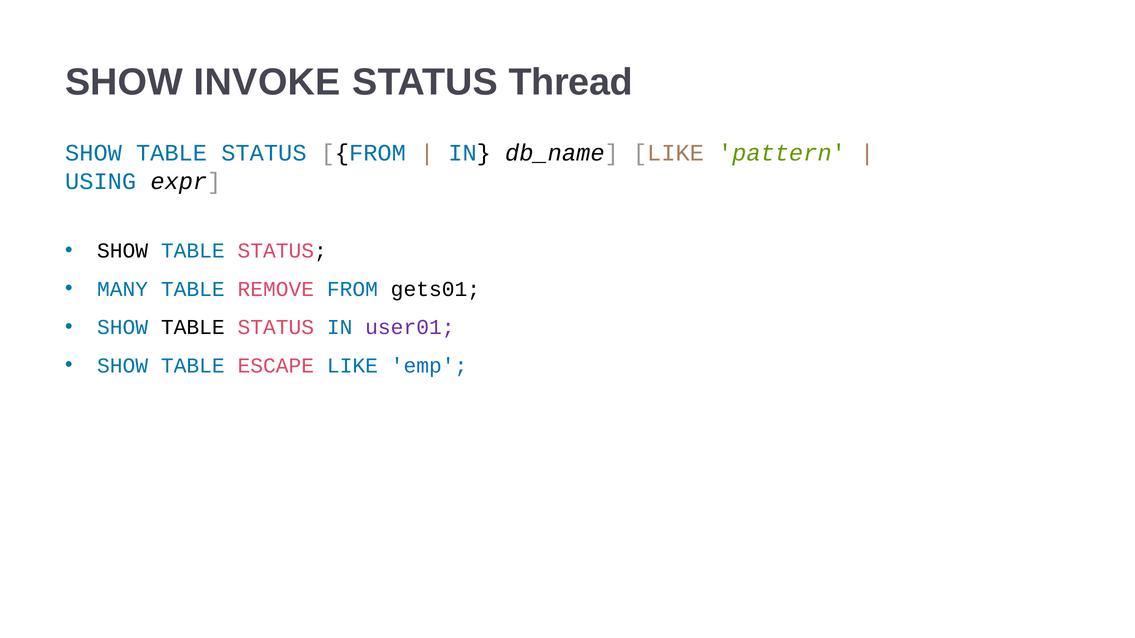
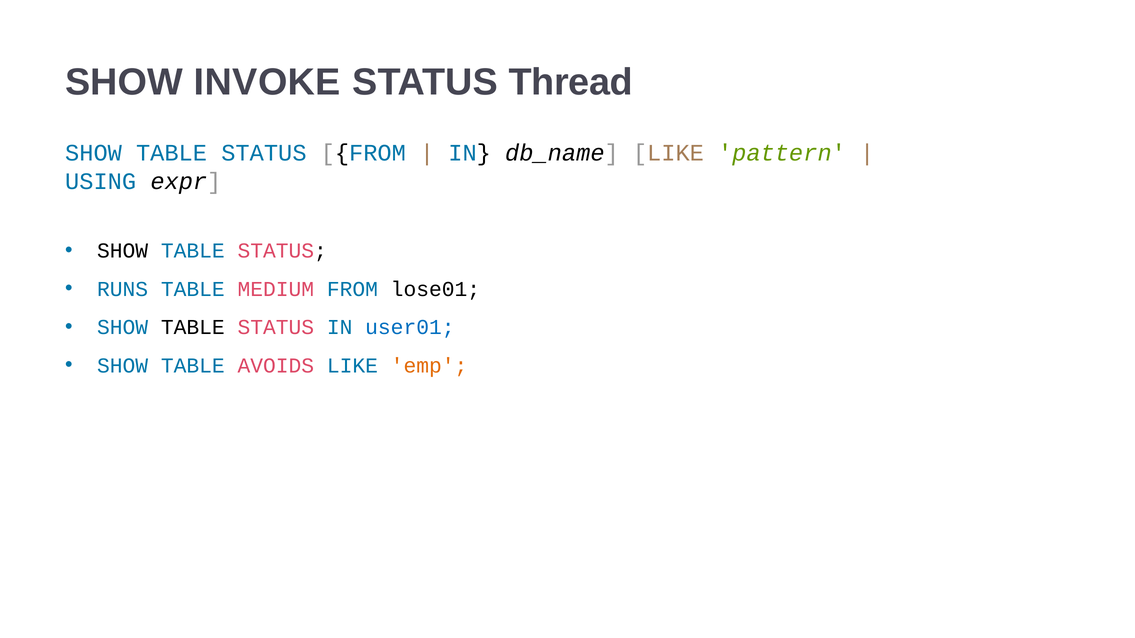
MANY: MANY -> RUNS (123, 289)
REMOVE: REMOVE -> MEDIUM (276, 289)
gets01: gets01 -> lose01 (435, 289)
user01 colour: purple -> blue (410, 328)
ESCAPE: ESCAPE -> AVOIDS (276, 366)
emp colour: blue -> orange (429, 366)
